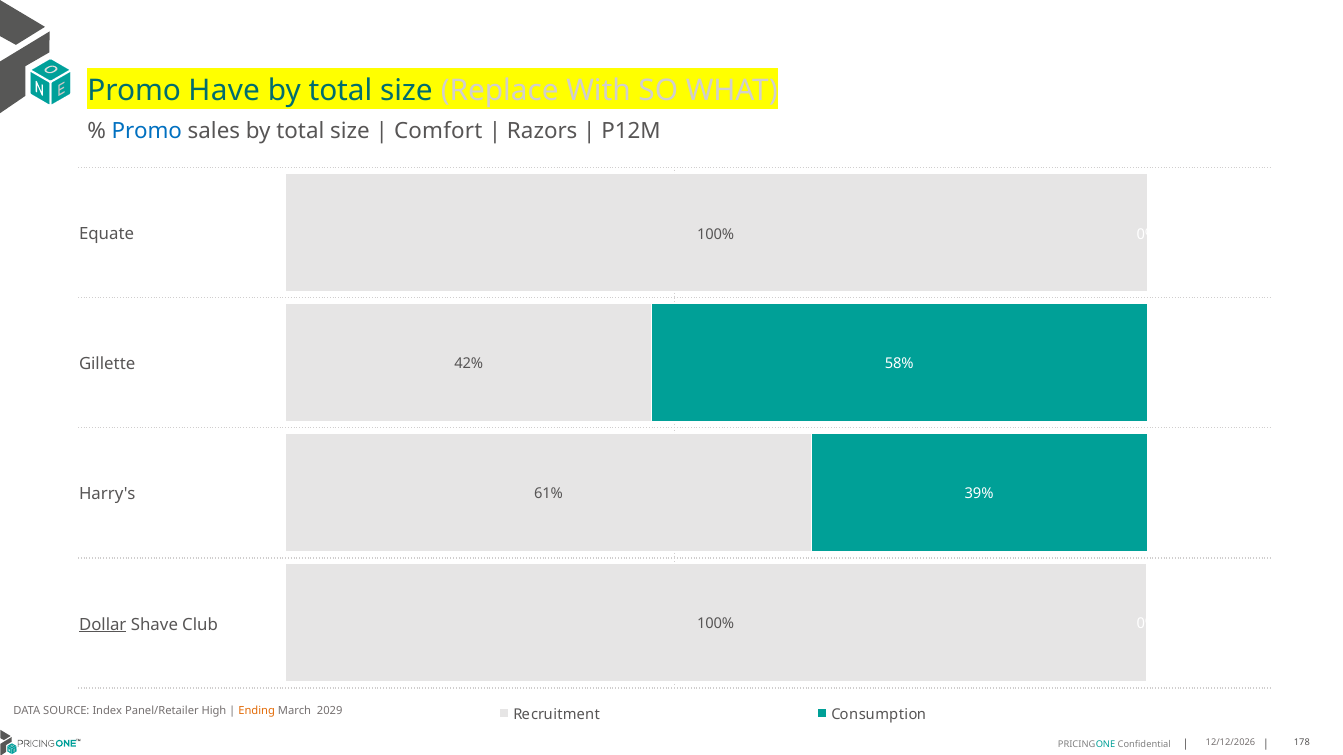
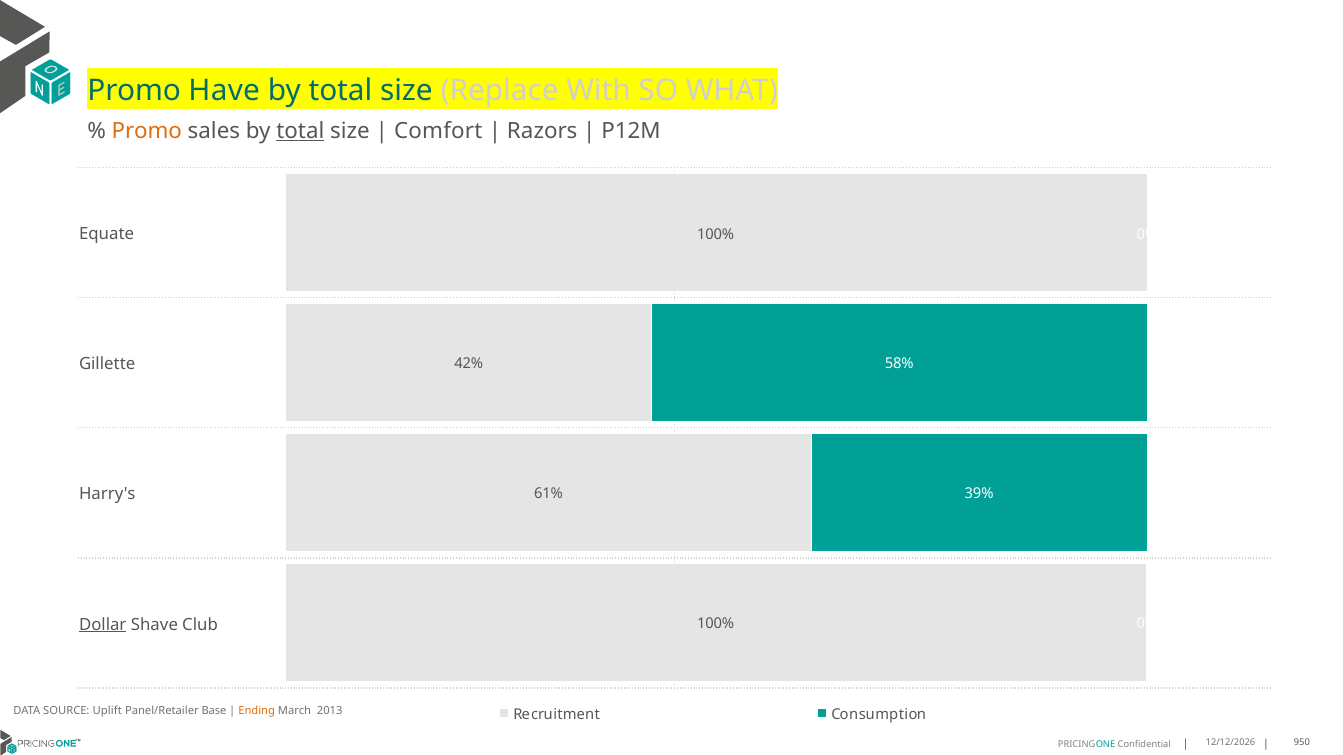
Promo colour: blue -> orange (147, 131)
total underline: none -> present (300, 131)
Index: Index -> Uplift (107, 712)
High: High -> Base (214, 712)
2029: 2029 -> 2013 (330, 712)
178: 178 -> 950 (1302, 743)
